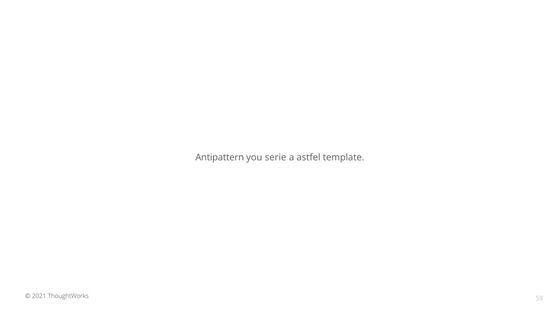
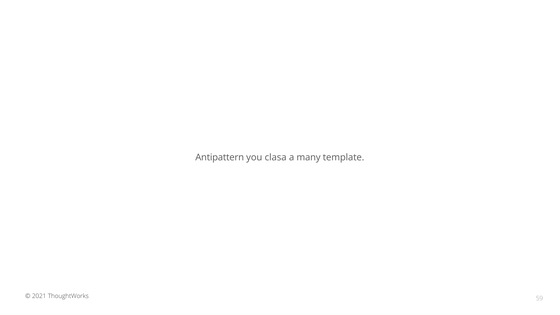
serie: serie -> clasa (276, 157)
astfel: astfel -> many (309, 157)
